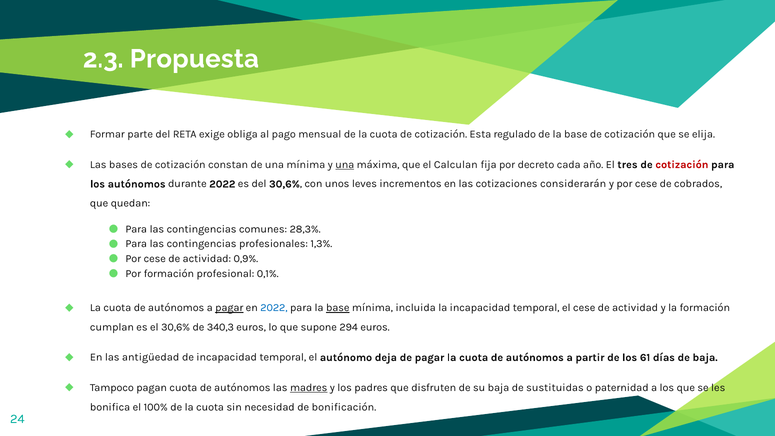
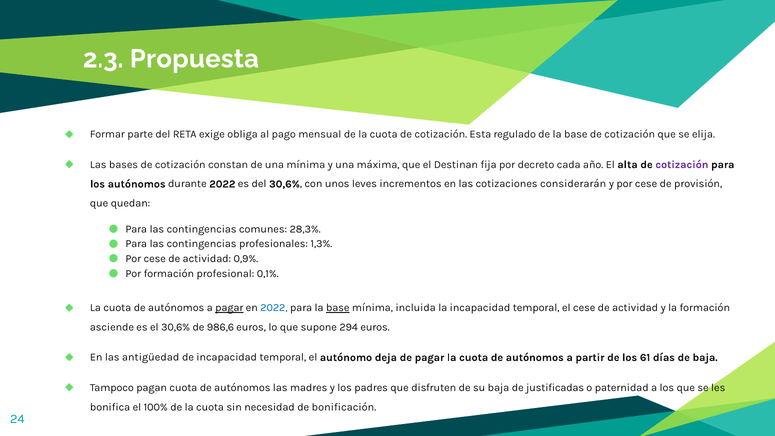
una underline: present -> none (345, 165)
Calculan: Calculan -> Destinan (456, 165)
tres: tres -> alta (628, 165)
cotización colour: red -> purple (682, 165)
cobrados: cobrados -> provisión (698, 184)
cumplan: cumplan -> asciende (112, 327)
340,3: 340,3 -> 986,6 (220, 327)
madres underline: present -> none (309, 388)
sustituidas: sustituidas -> justificadas (555, 388)
